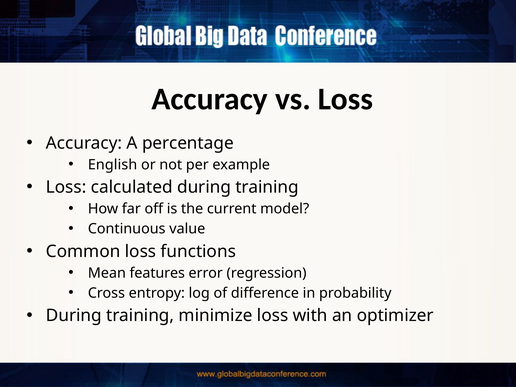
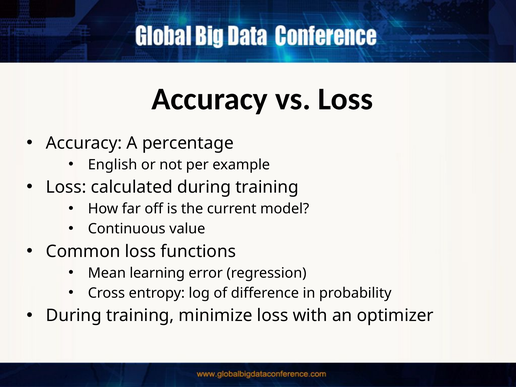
features: features -> learning (157, 273)
